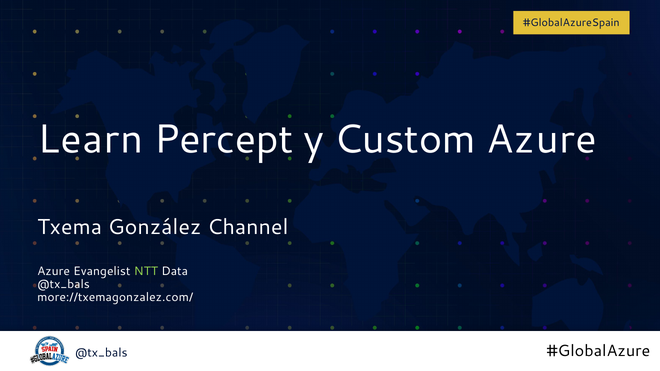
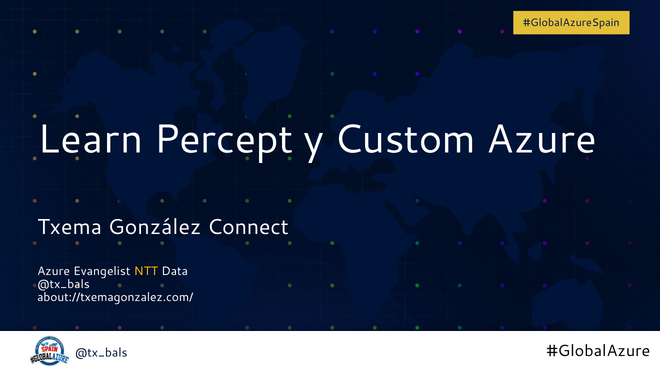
Channel: Channel -> Connect (248, 227)
NTT colour: light green -> yellow (146, 271)
more://txemagonzalez.com/: more://txemagonzalez.com/ -> about://txemagonzalez.com/ (115, 298)
